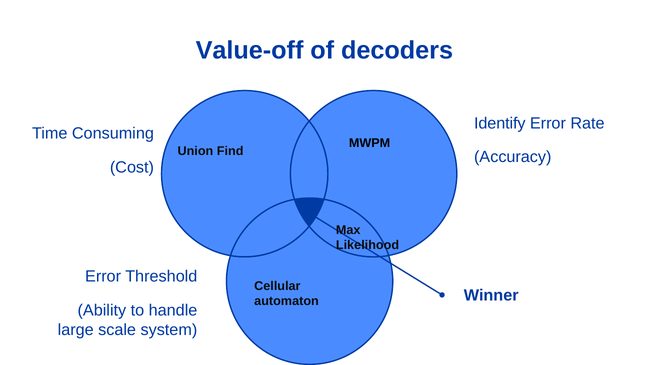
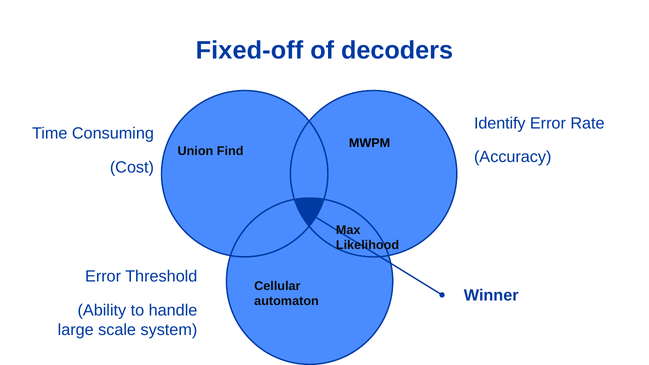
Value-off: Value-off -> Fixed-off (249, 51)
